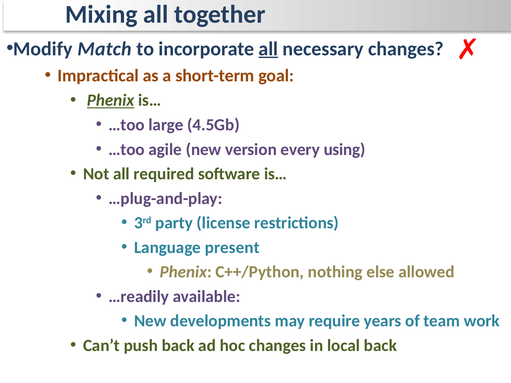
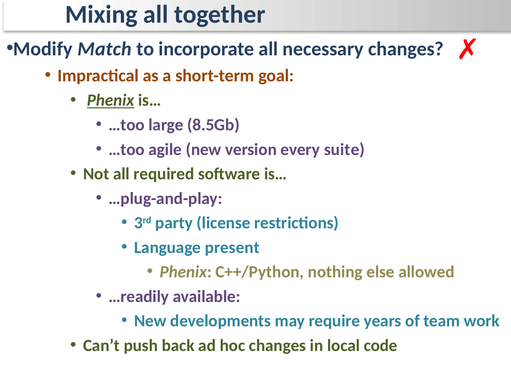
all underline: present -> none (268, 49)
4.5Gb: 4.5Gb -> 8.5Gb (213, 125)
using: using -> suite (344, 149)
local back: back -> code (381, 346)
